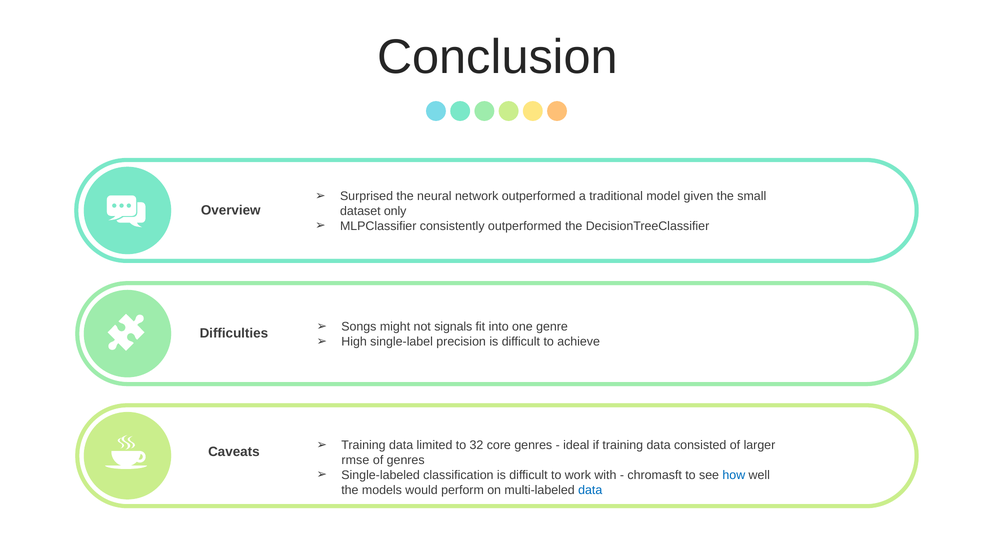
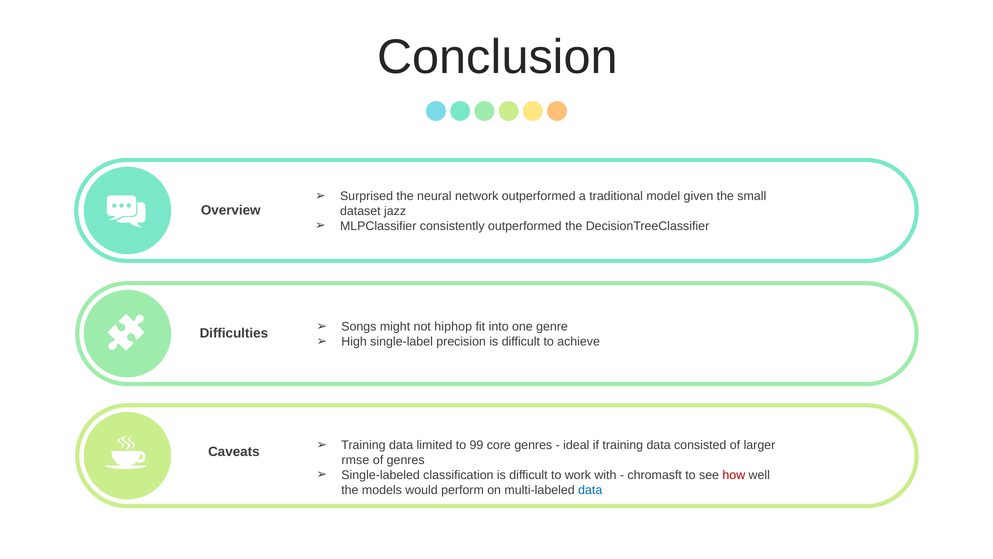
only: only -> jazz (395, 211)
signals: signals -> hiphop (453, 327)
32: 32 -> 99 (476, 445)
how colour: blue -> red (734, 475)
